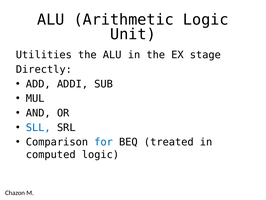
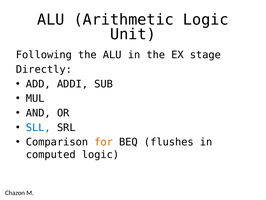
Utilities: Utilities -> Following (44, 55)
for colour: blue -> orange (104, 142)
treated: treated -> flushes (169, 142)
